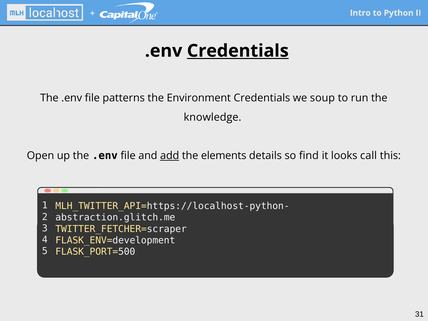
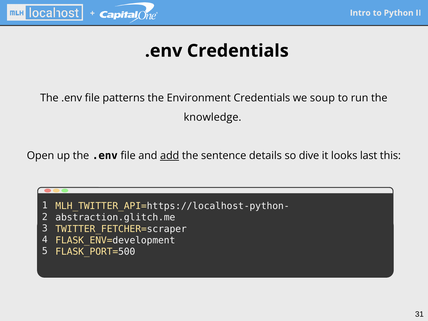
Credentials underline: present -> none (238, 51)
elements: elements -> sentence (224, 156)
find: find -> dive (309, 156)
call: call -> last (369, 156)
